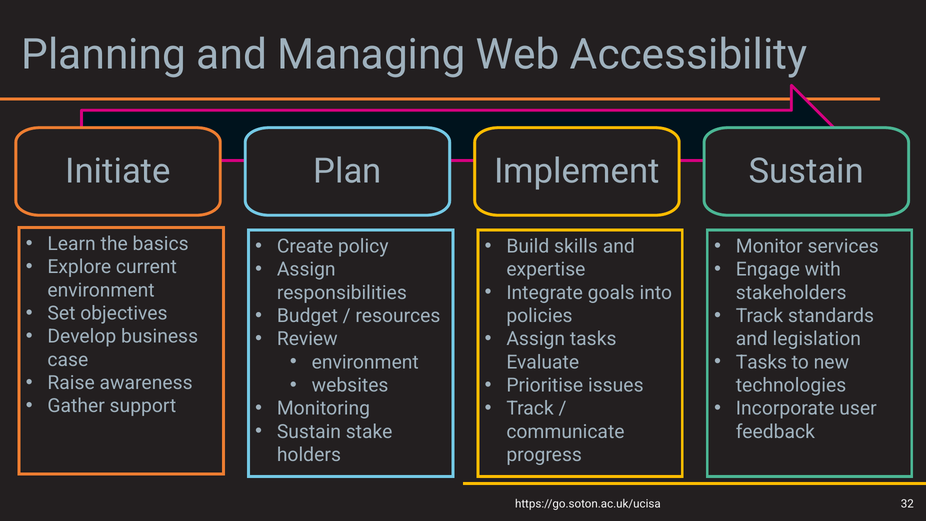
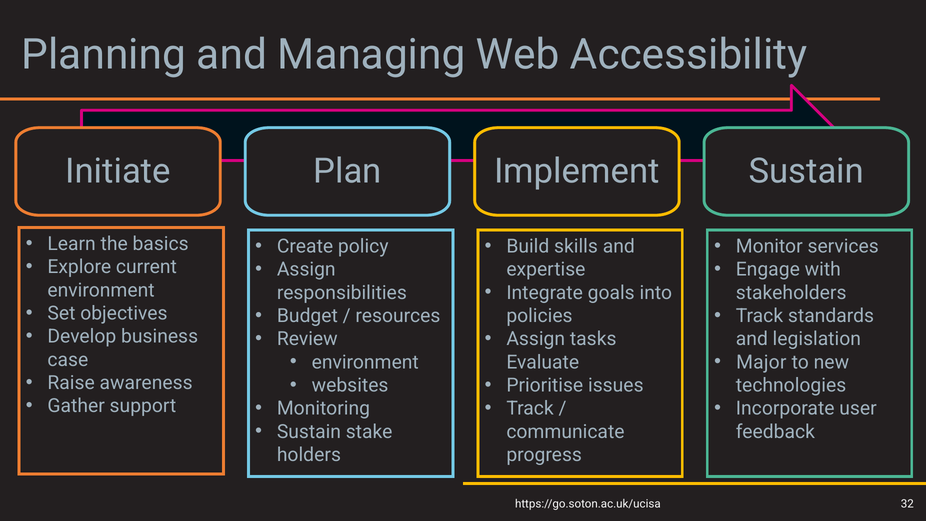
Tasks: Tasks -> Major (761, 362)
